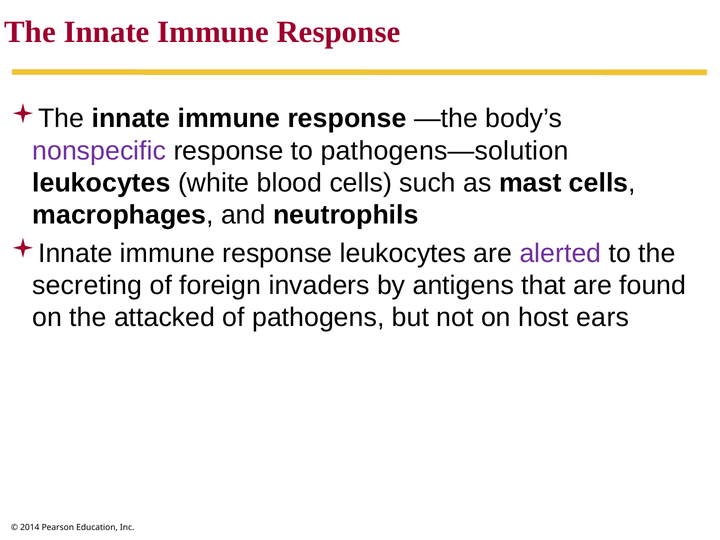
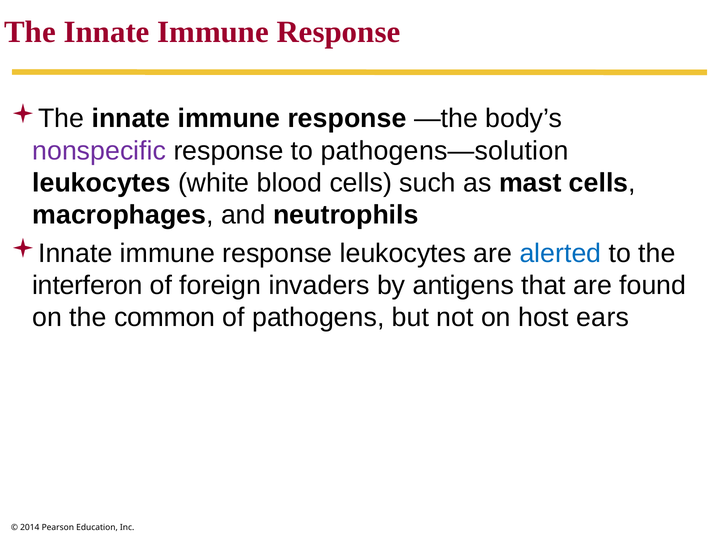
alerted colour: purple -> blue (560, 253)
secreting: secreting -> interferon (87, 285)
attacked: attacked -> common (165, 317)
